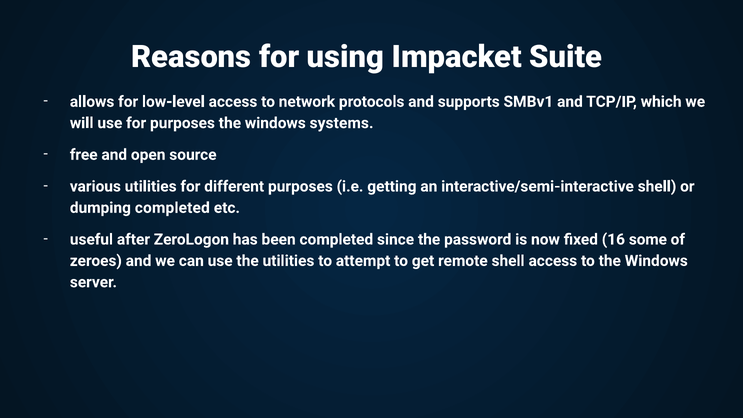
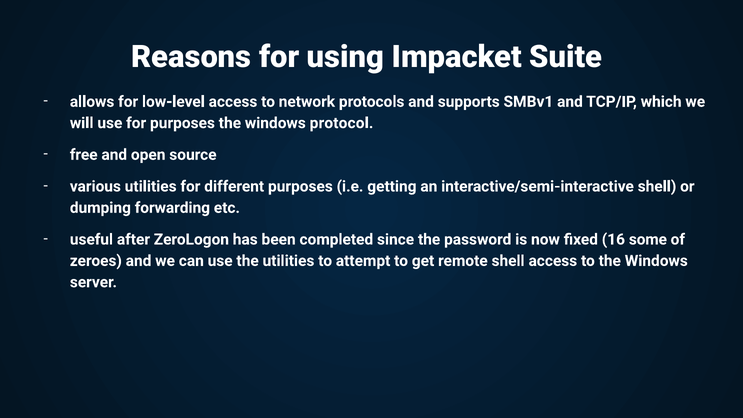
systems: systems -> protocol (342, 123)
dumping completed: completed -> forwarding (172, 208)
